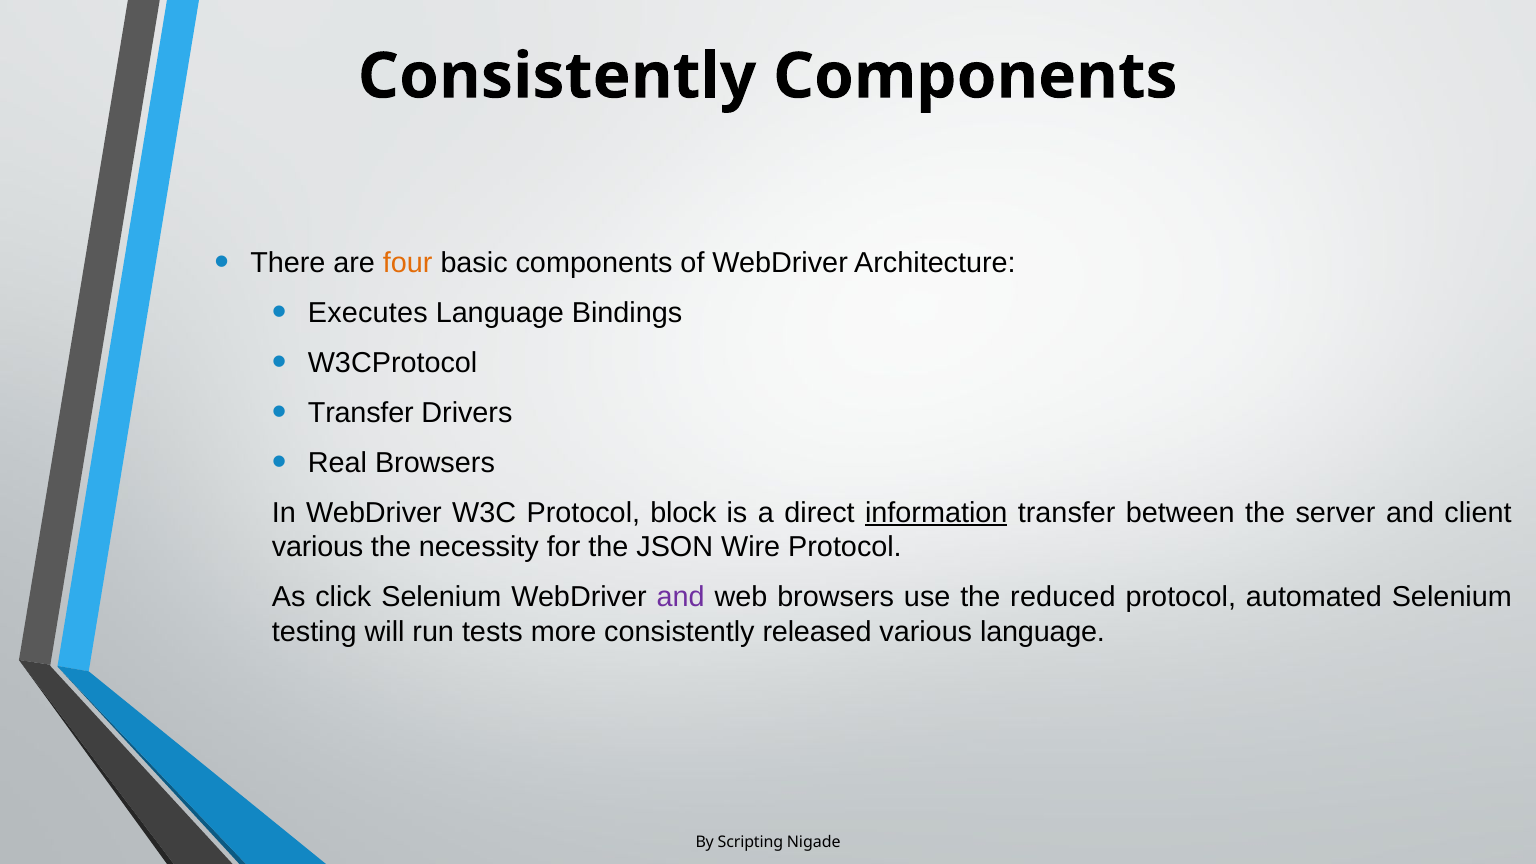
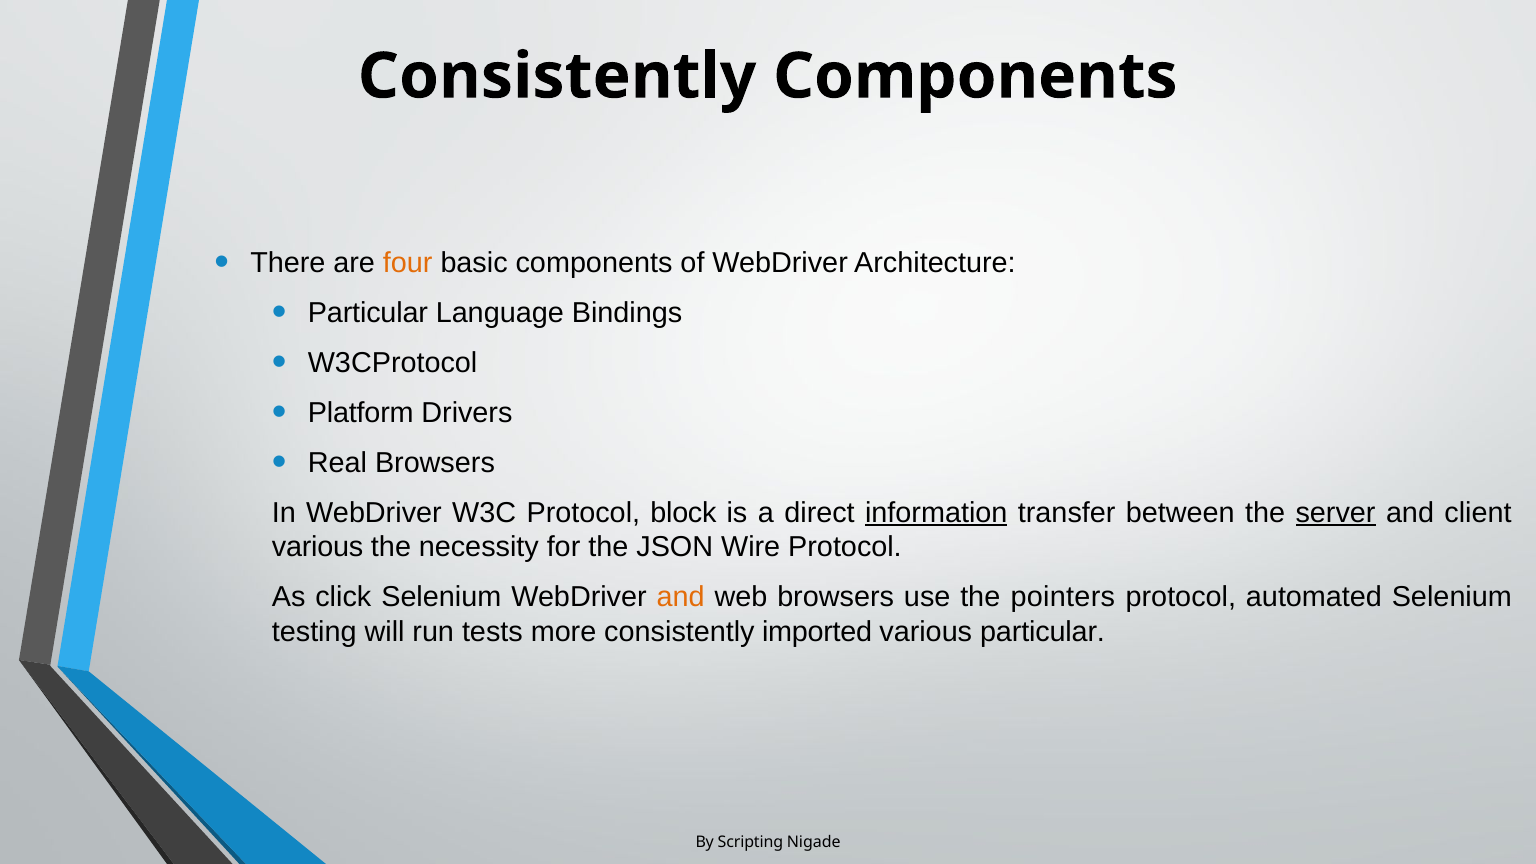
Executes: Executes -> Particular (368, 313)
Transfer: Transfer -> Platform (361, 413)
server underline: none -> present (1336, 513)
and colour: purple -> orange (681, 597)
reduced: reduced -> pointers (1063, 597)
released: released -> imported (817, 632)
various language: language -> particular (1043, 632)
